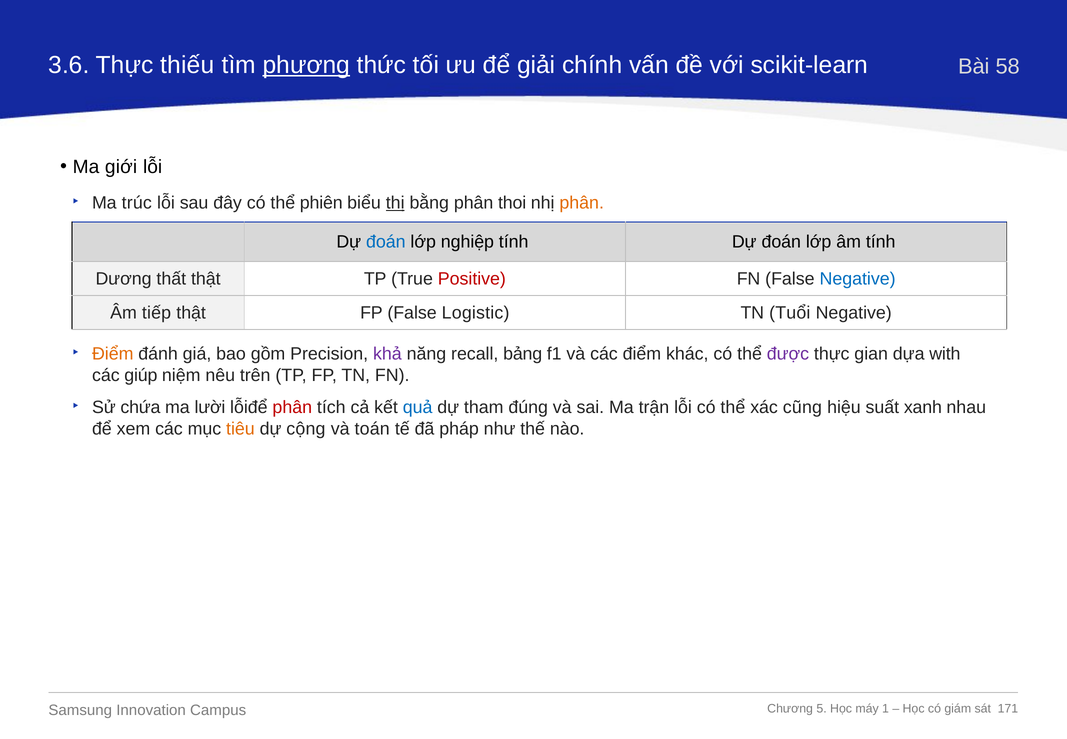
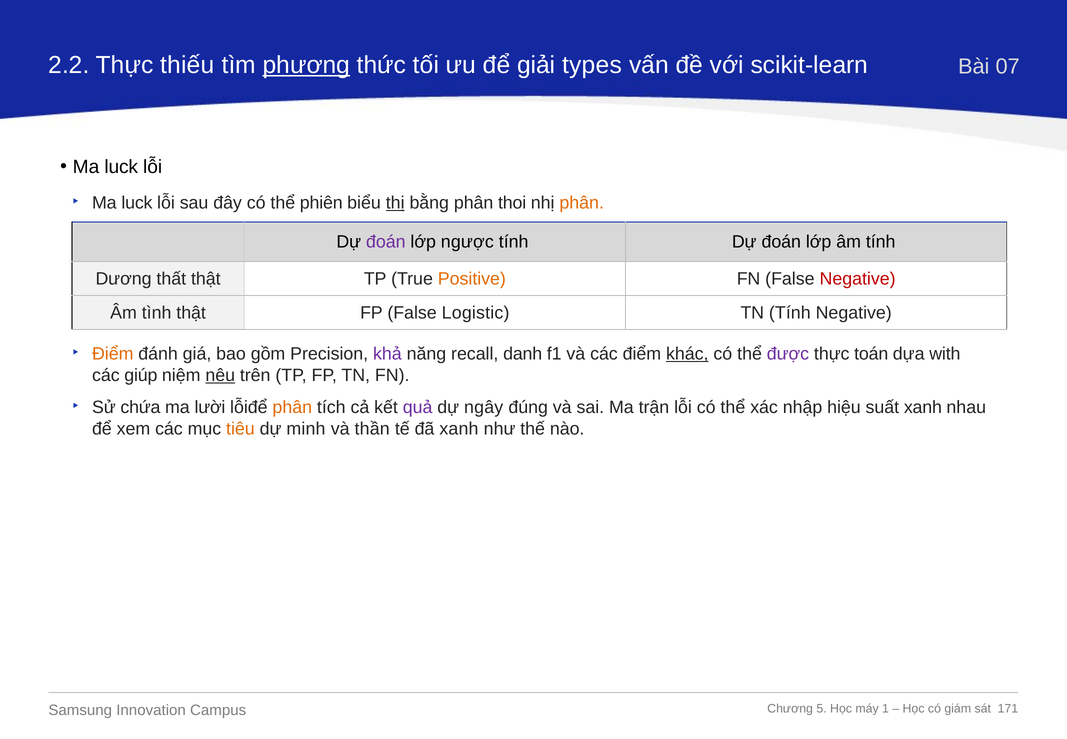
3.6: 3.6 -> 2.2 (69, 65)
chính: chính -> types (592, 65)
58: 58 -> 07 (1008, 66)
giới: giới -> luck (121, 167)
trúc: trúc -> luck (137, 203)
đoán colour: blue -> purple (386, 242)
nghiệp: nghiệp -> ngược (467, 242)
Positive colour: red -> orange (472, 279)
Negative colour: blue -> red (858, 279)
tiếp: tiếp -> tình (157, 313)
TN Tuổi: Tuổi -> Tính (790, 313)
bảng: bảng -> danh (523, 354)
khác underline: none -> present (687, 354)
gian: gian -> toán (871, 354)
nêu underline: none -> present (220, 375)
phân colour: red -> orange (292, 408)
quả colour: blue -> purple (418, 408)
tham: tham -> ngây (484, 408)
cũng: cũng -> nhập (803, 408)
cộng: cộng -> minh (306, 429)
toán: toán -> thần (372, 429)
đã pháp: pháp -> xanh (459, 429)
